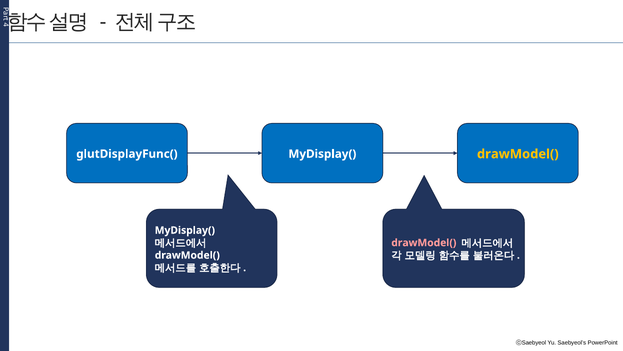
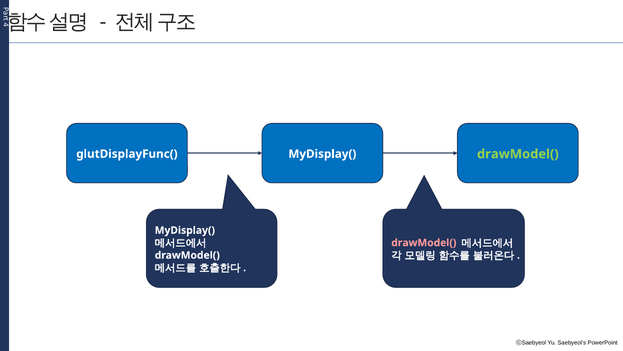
drawModel( colour: yellow -> light green (518, 154)
